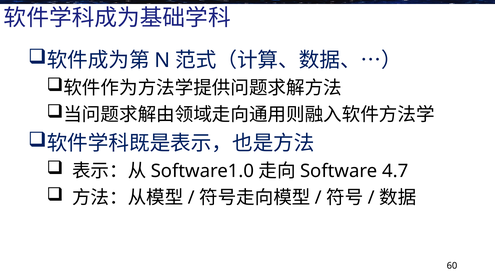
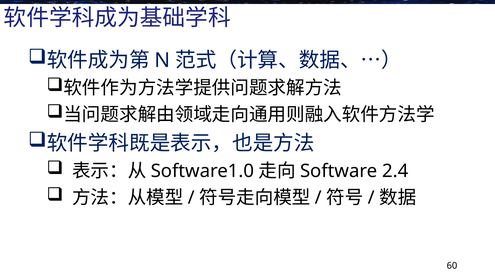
4.7: 4.7 -> 2.4 (395, 171)
